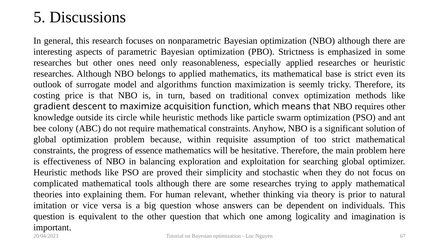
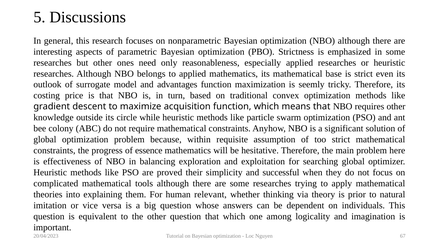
algorithms: algorithms -> advantages (177, 85)
stochastic: stochastic -> successful (281, 172)
